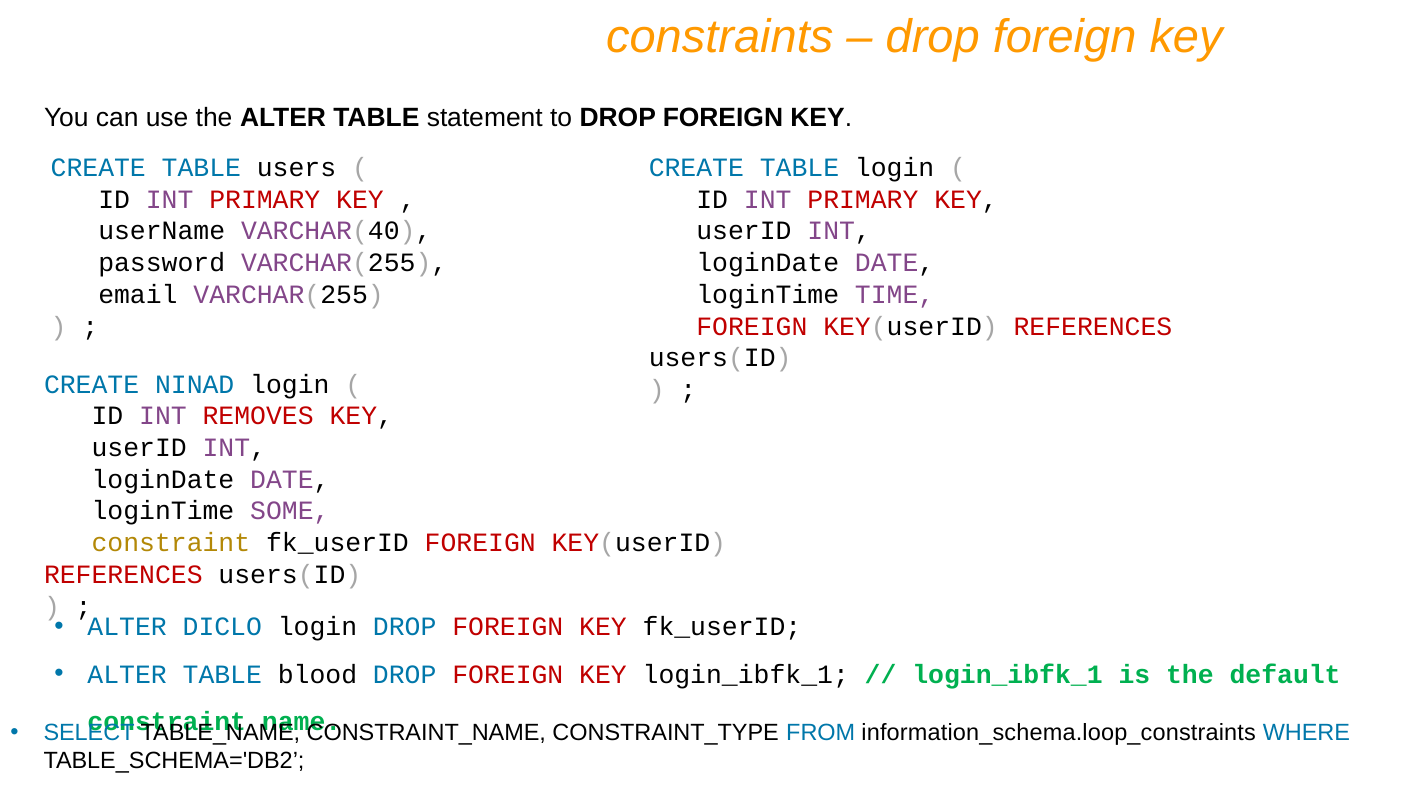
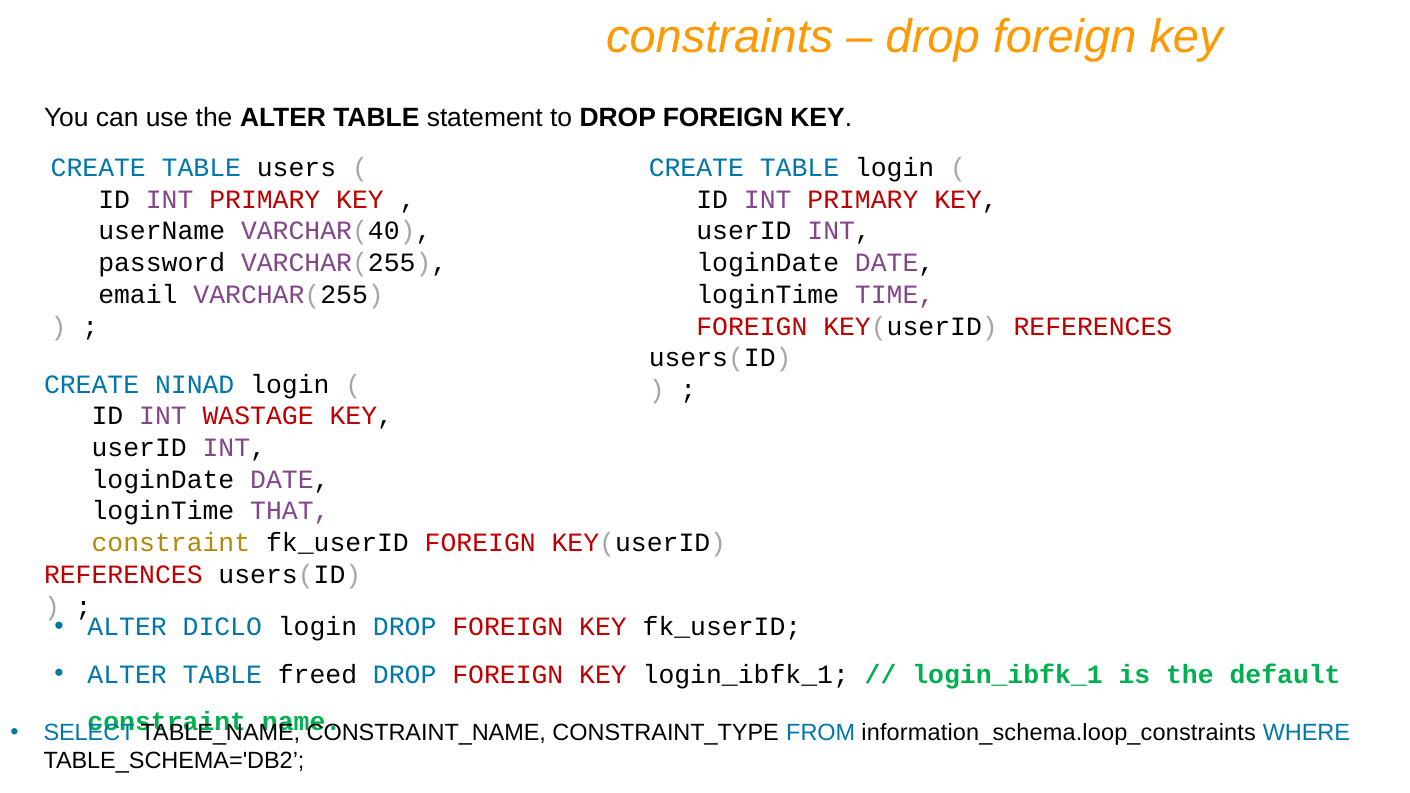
REMOVES: REMOVES -> WASTAGE (258, 416)
SOME: SOME -> THAT (290, 511)
blood: blood -> freed (317, 674)
